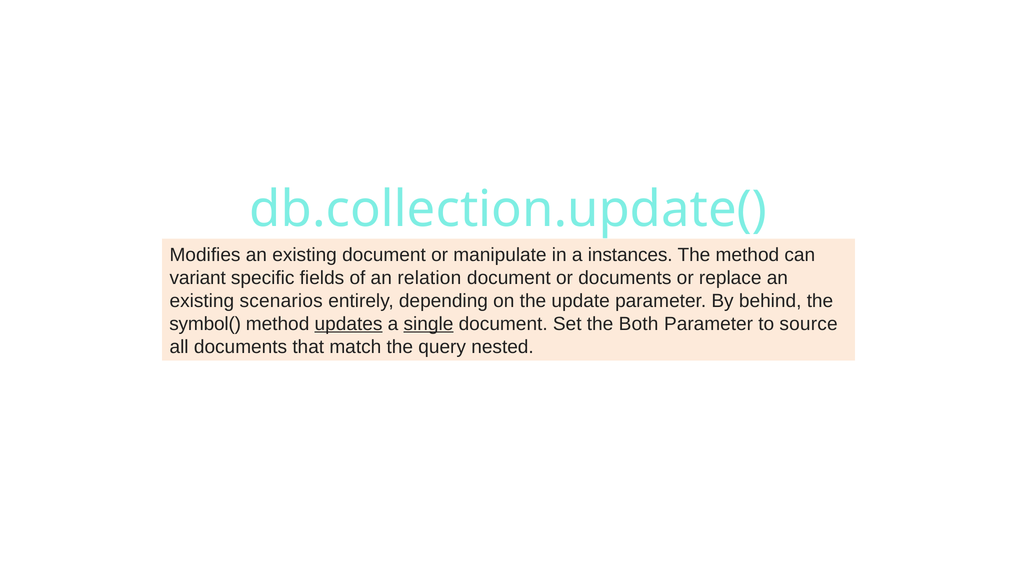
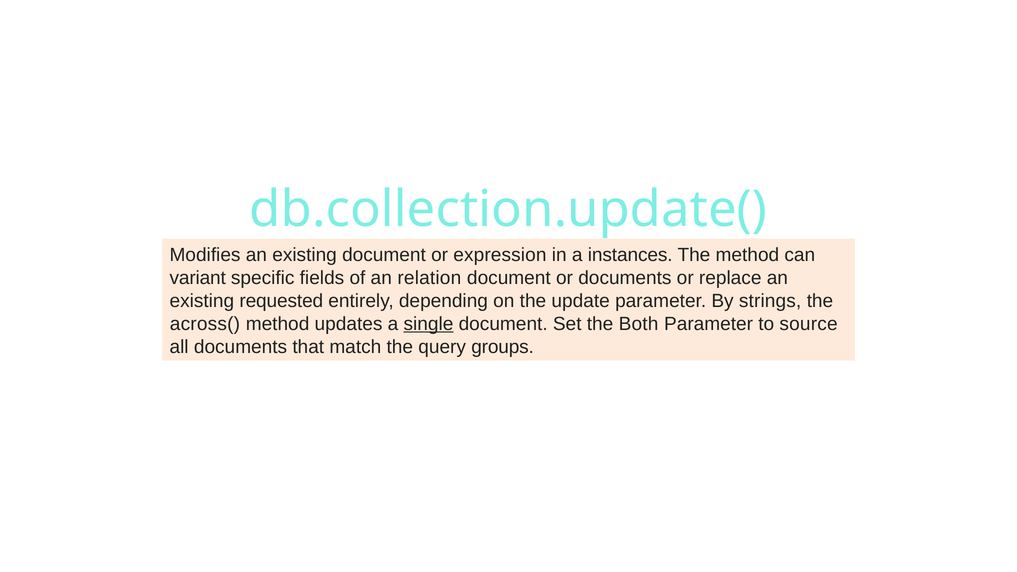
manipulate: manipulate -> expression (500, 255)
scenarios: scenarios -> requested (281, 301)
behind: behind -> strings (770, 301)
symbol(: symbol( -> across( (205, 324)
updates underline: present -> none (349, 324)
nested: nested -> groups (503, 347)
